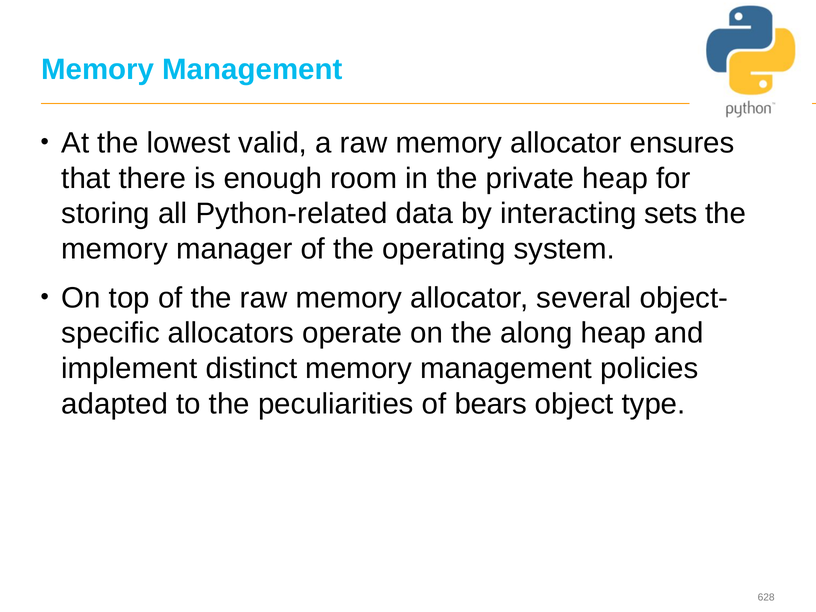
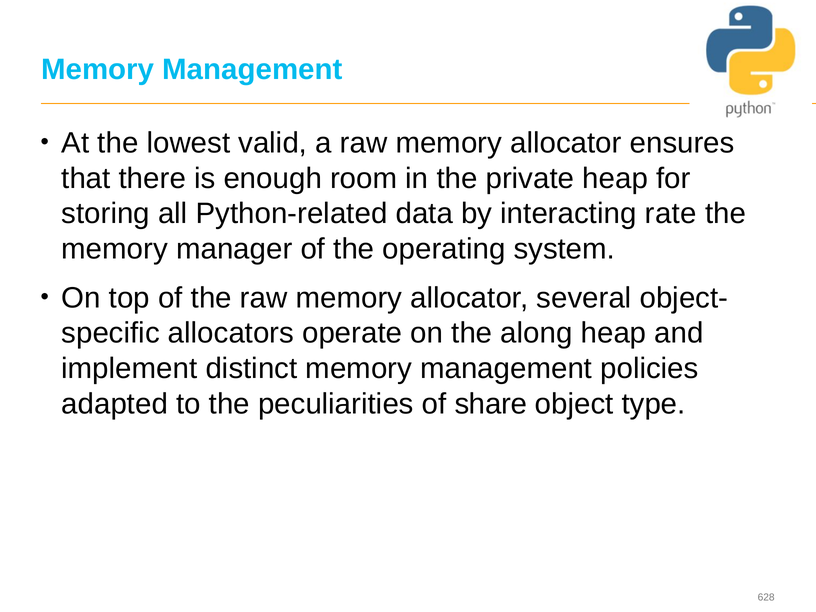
sets: sets -> rate (671, 214)
bears: bears -> share (491, 404)
